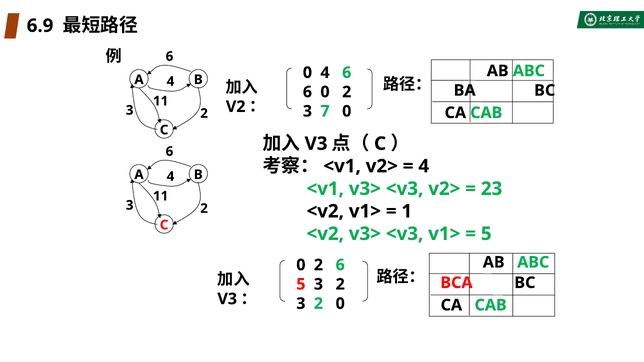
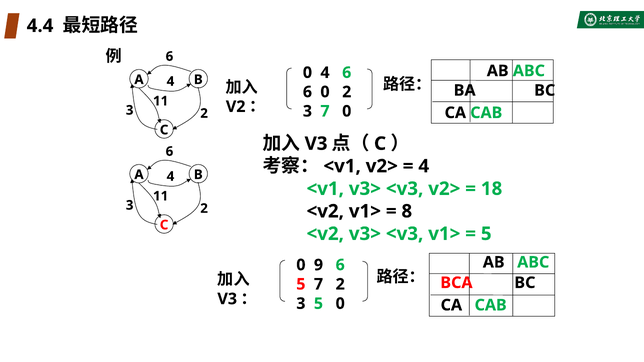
6.9: 6.9 -> 4.4 (40, 26)
23: 23 -> 18 (492, 189)
1: 1 -> 8 (407, 211)
2: 2 -> 9 (318, 265)
5 3: 3 -> 7 (318, 284)
2: 2 -> 5 (318, 304)
